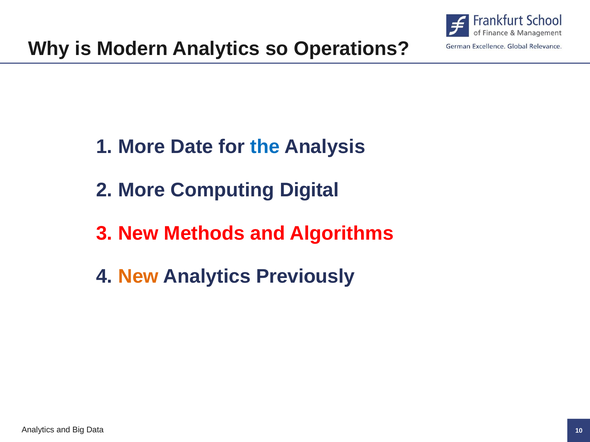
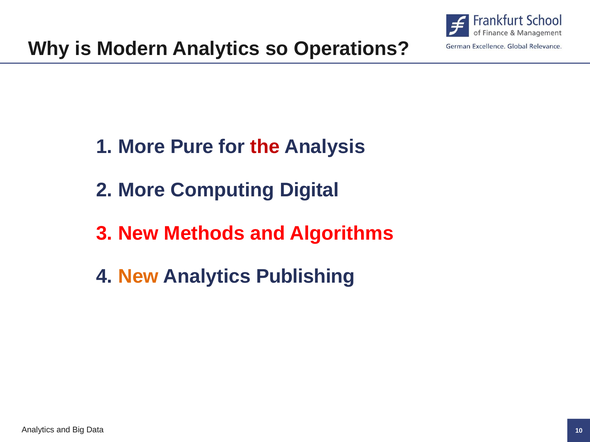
Date: Date -> Pure (192, 147)
the colour: blue -> red (265, 147)
Previously: Previously -> Publishing (305, 277)
